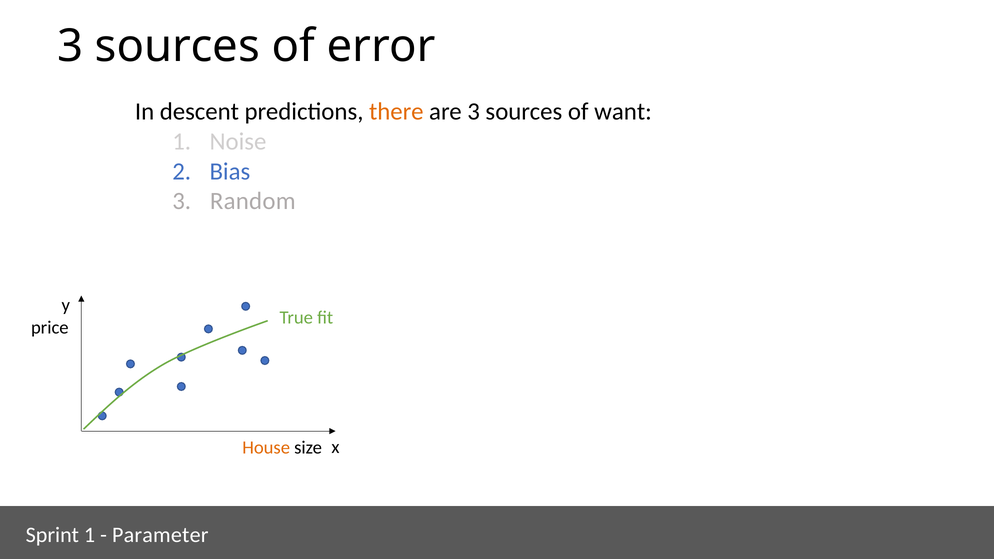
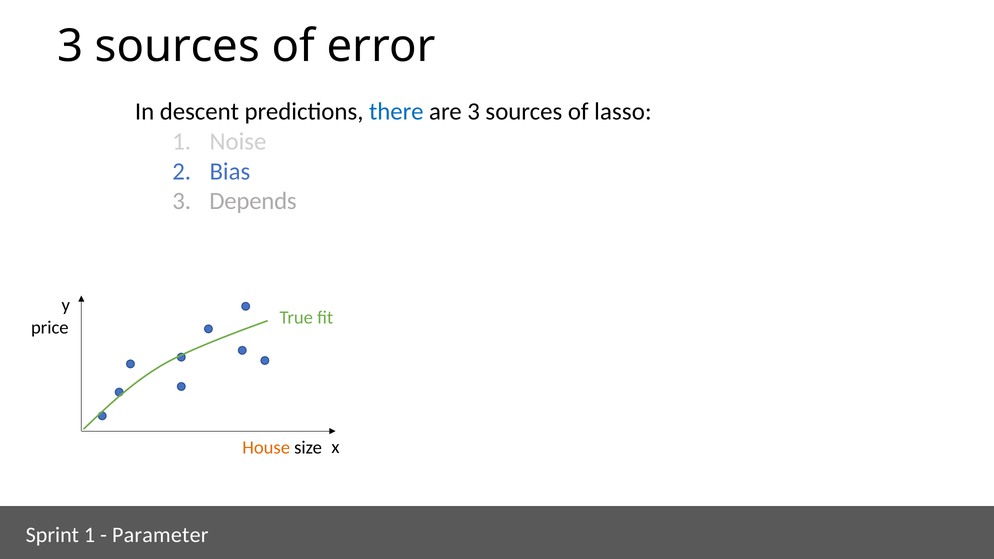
there colour: orange -> blue (396, 112)
want: want -> lasso (623, 112)
Random: Random -> Depends (253, 201)
